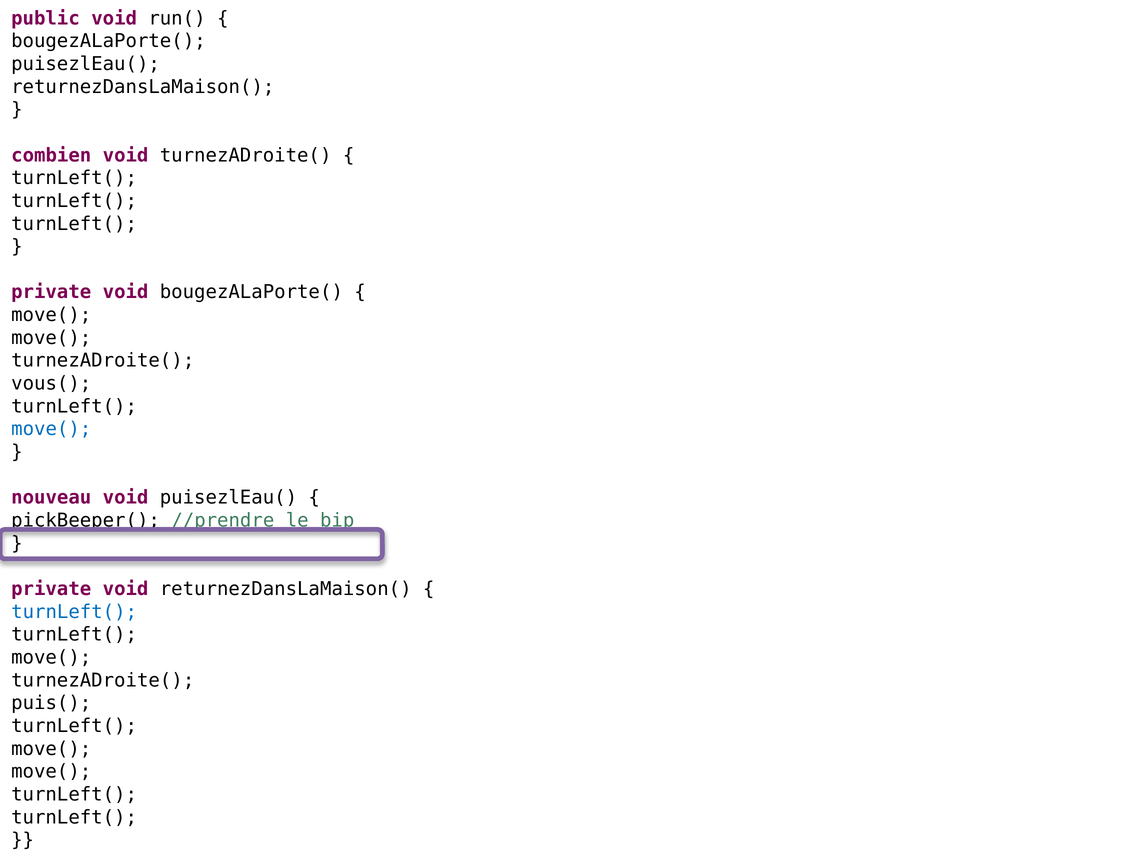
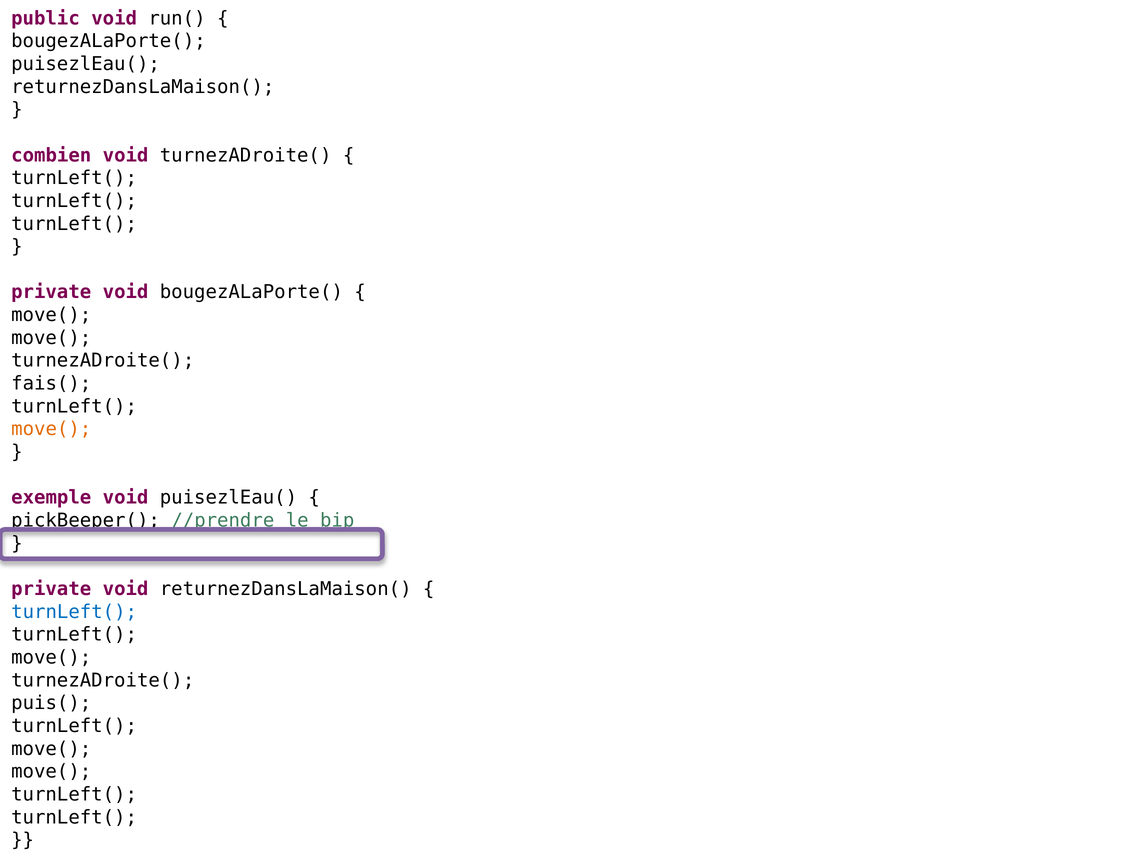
vous(: vous( -> fais( (51, 384)
move( colour: blue -> orange (51, 429)
nouveau: nouveau -> exemple (51, 498)
